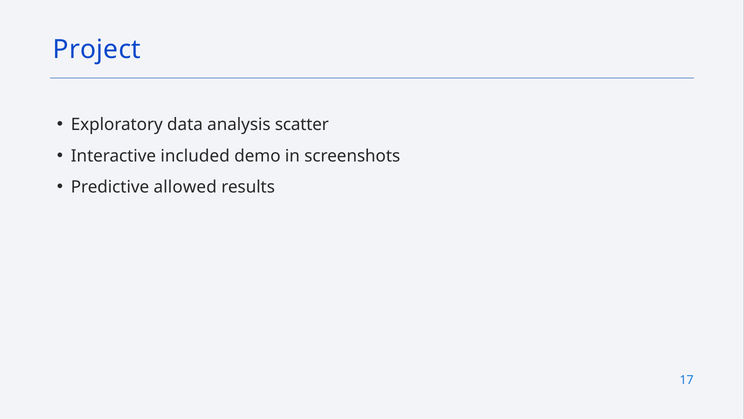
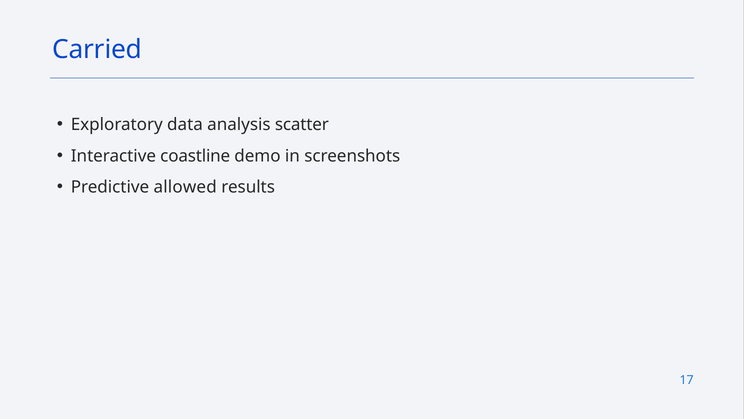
Project: Project -> Carried (97, 50)
included: included -> coastline (195, 156)
